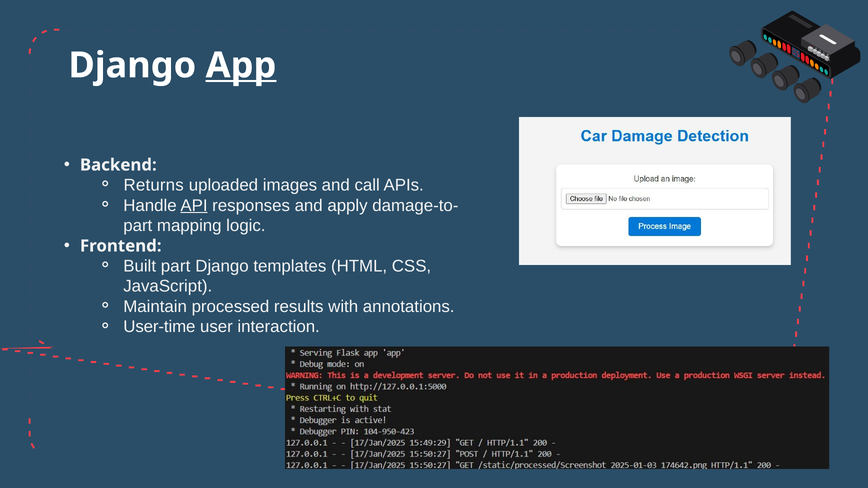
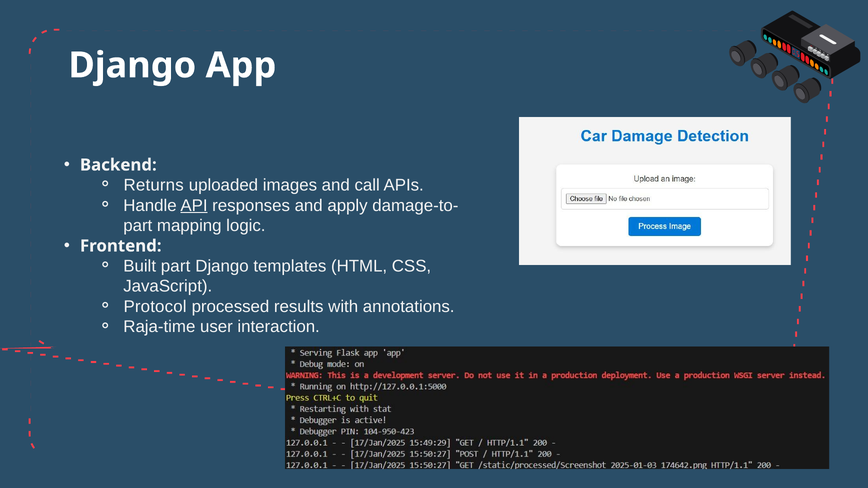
App underline: present -> none (241, 65)
Maintain: Maintain -> Protocol (155, 307)
User-time: User-time -> Raja-time (159, 327)
